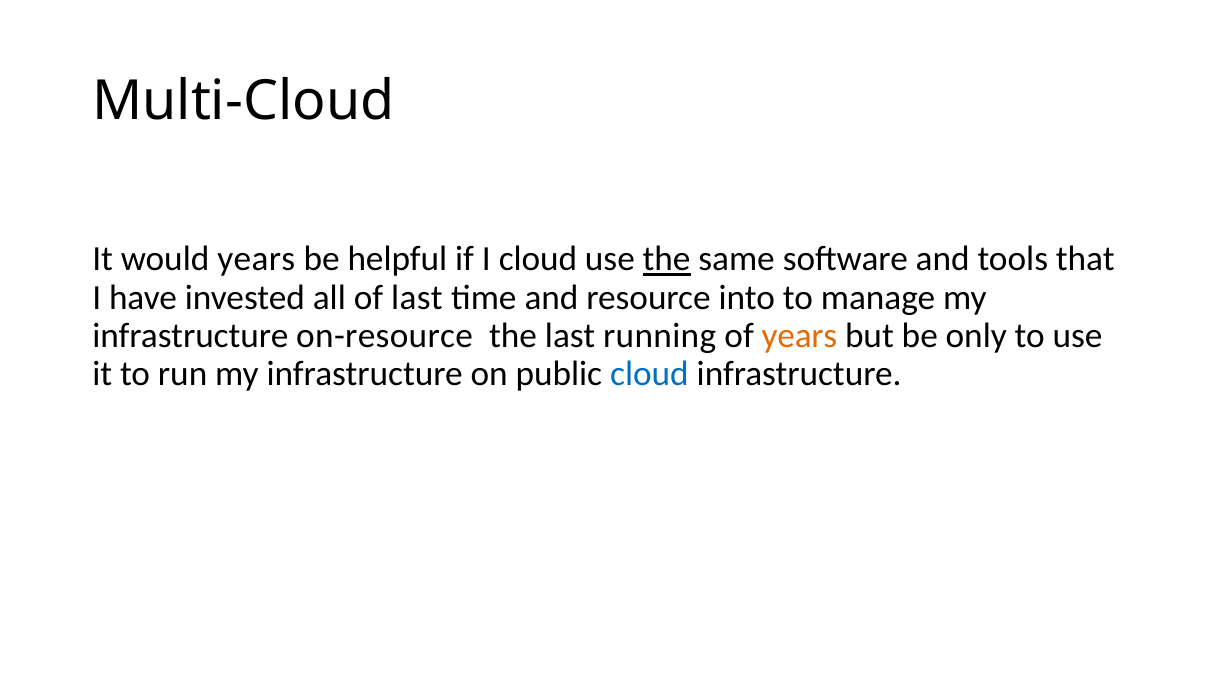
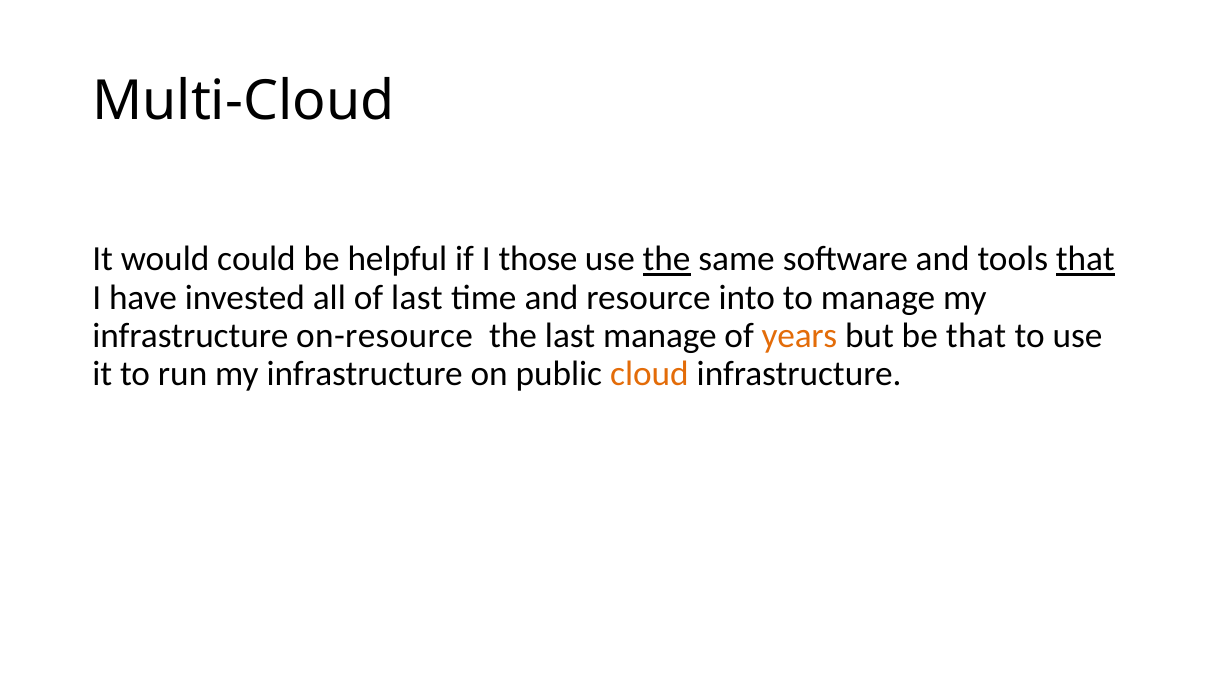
would years: years -> could (256, 260)
I cloud: cloud -> those (538, 260)
that underline: none -> present (1085, 260)
last running: running -> manage (660, 336)
be only: only -> that (976, 336)
cloud colour: blue -> orange (649, 374)
